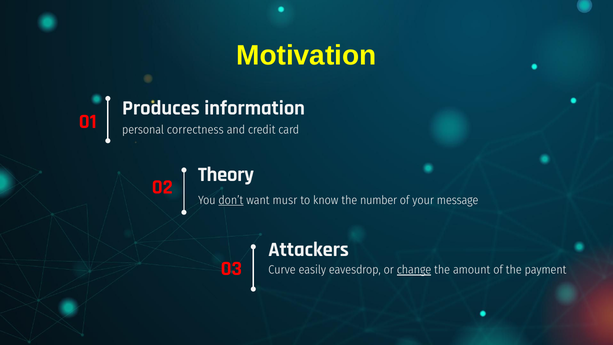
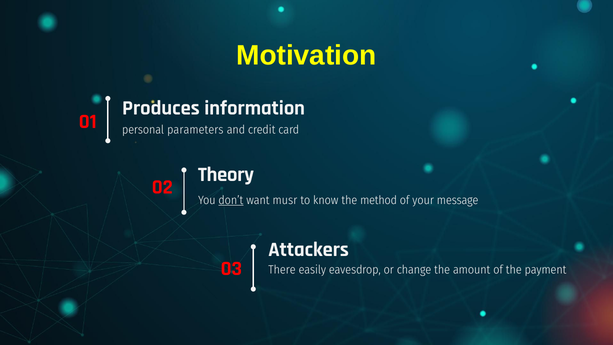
correctness: correctness -> parameters (195, 130)
number: number -> method (379, 200)
Curve: Curve -> There (282, 270)
change underline: present -> none (414, 270)
